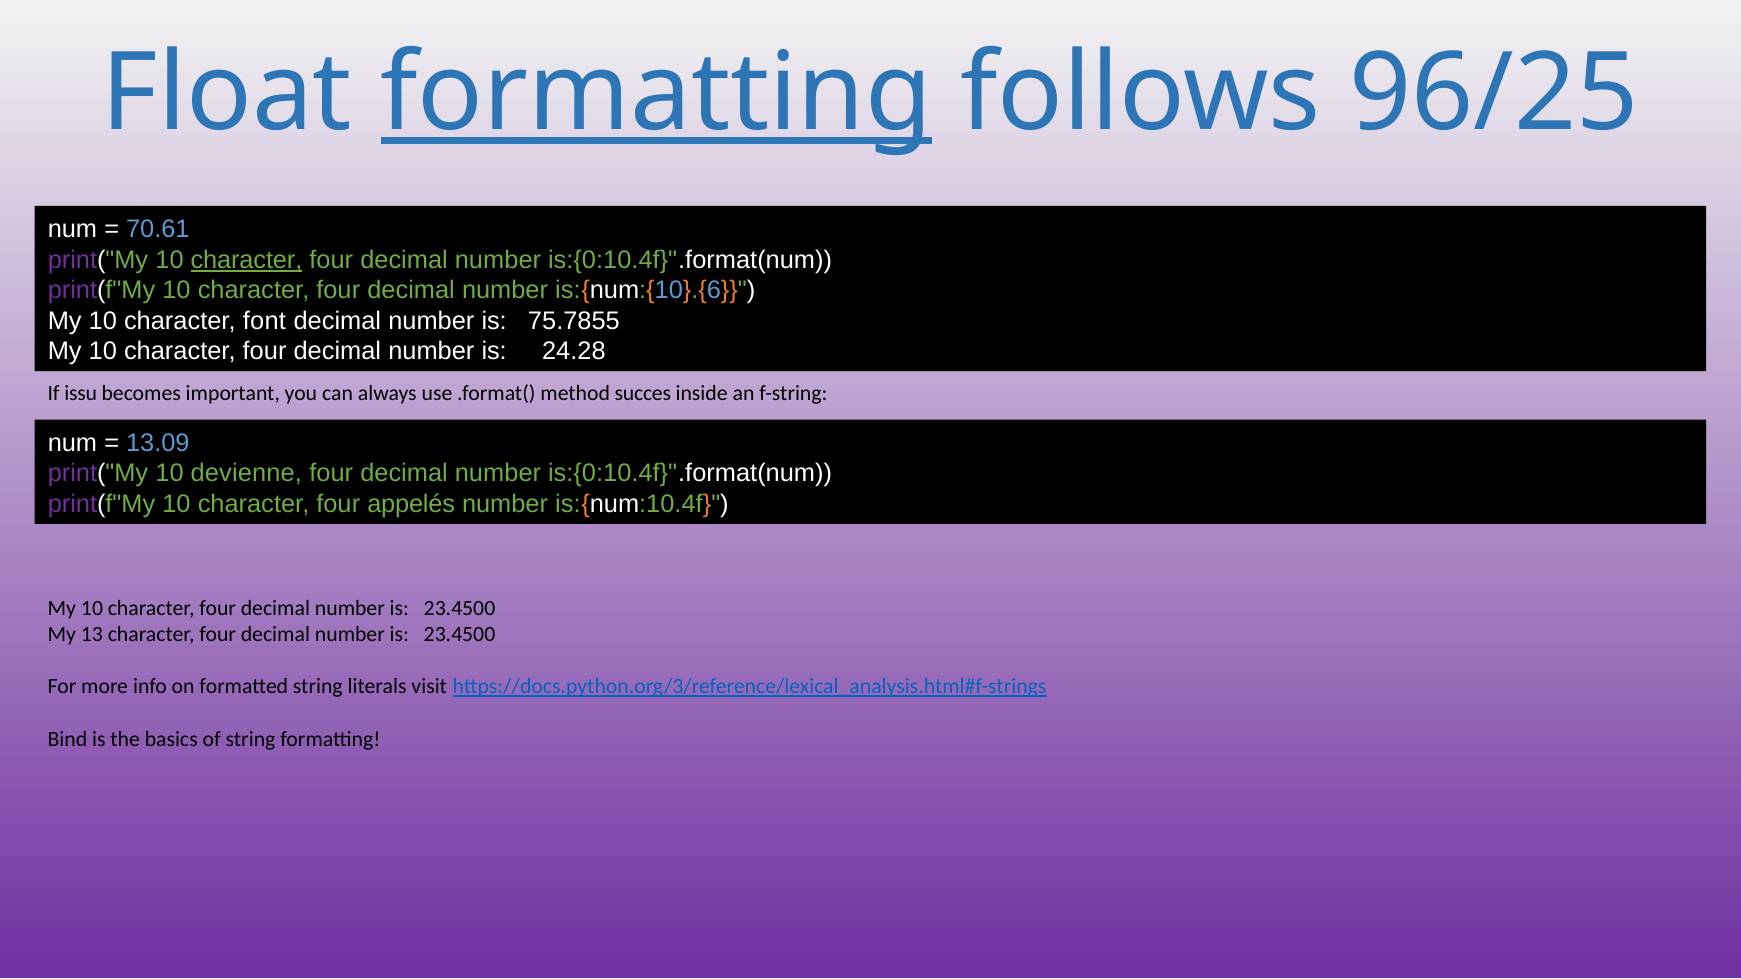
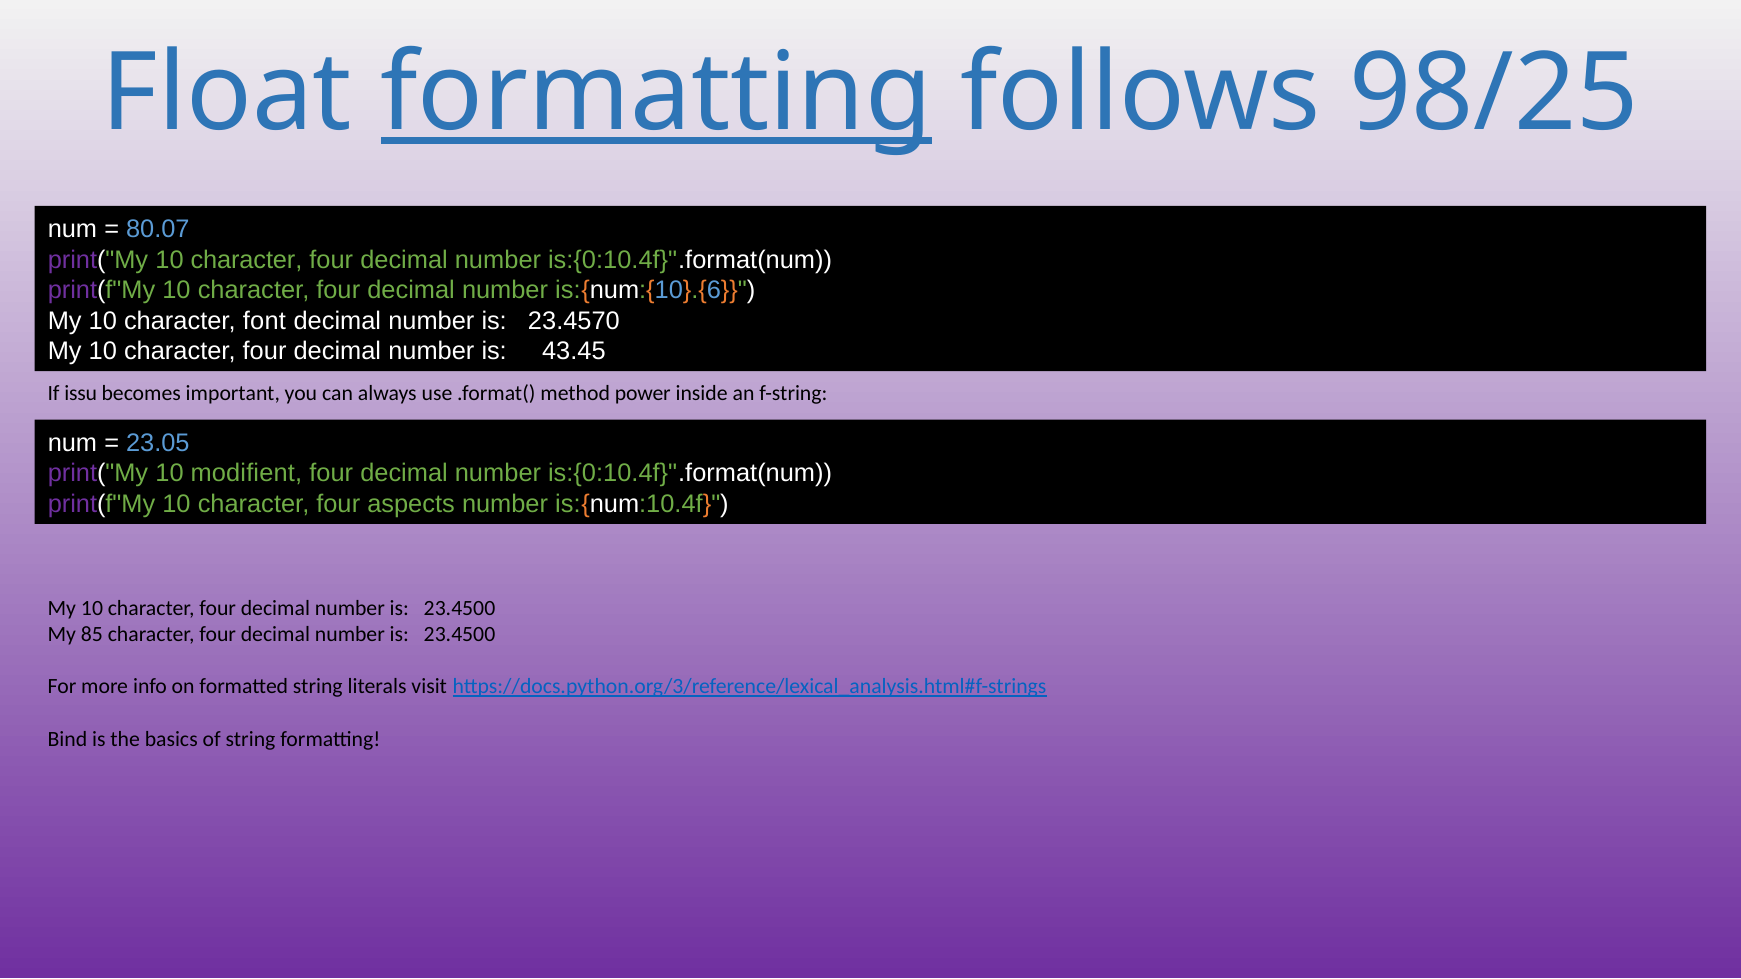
96/25: 96/25 -> 98/25 (1494, 94)
70.61: 70.61 -> 80.07 (158, 229)
character underline: present -> none (246, 260)
75.7855: 75.7855 -> 23.4570 (574, 321)
24.28: 24.28 -> 43.45 (574, 351)
succes: succes -> power (643, 393)
13.09: 13.09 -> 23.05 (158, 443)
devienne: devienne -> modifient (246, 474)
appelés: appelés -> aspects (411, 504)
13: 13 -> 85 (92, 635)
